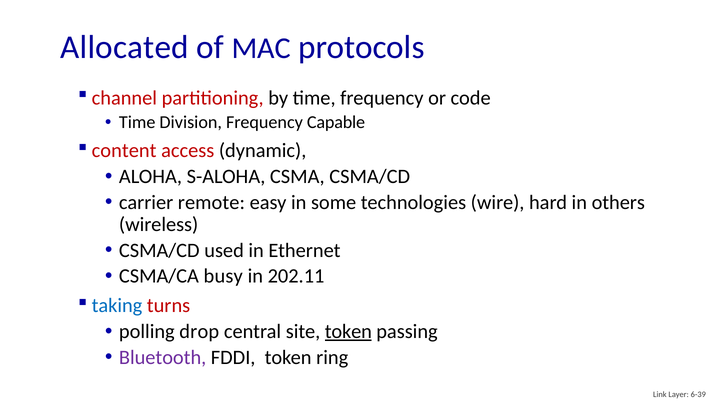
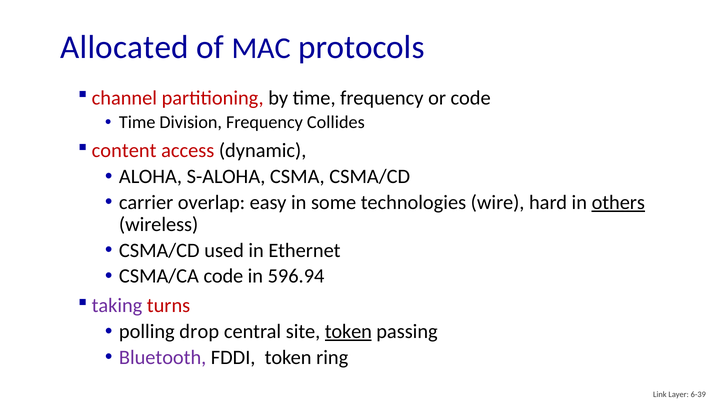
Capable: Capable -> Collides (336, 122)
remote: remote -> overlap (211, 202)
others underline: none -> present (618, 202)
CSMA/CA busy: busy -> code (223, 276)
202.11: 202.11 -> 596.94 (296, 276)
taking colour: blue -> purple (117, 306)
